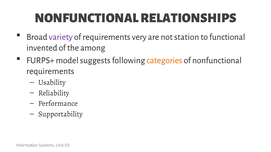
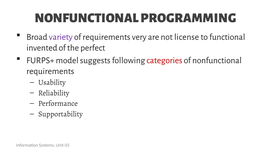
RELATIONSHIPS: RELATIONSHIPS -> PROGRAMMING (188, 18)
station: station -> license (187, 37)
among: among -> perfect (93, 48)
categories colour: orange -> red (164, 60)
